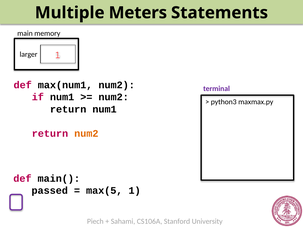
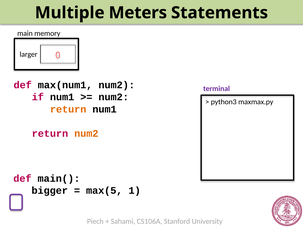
larger 1: 1 -> 0 (58, 55)
return colour: black -> orange (68, 109)
passed: passed -> bigger (50, 191)
